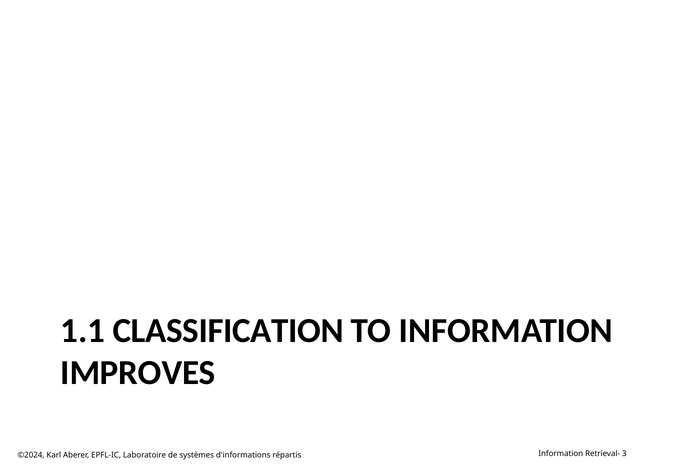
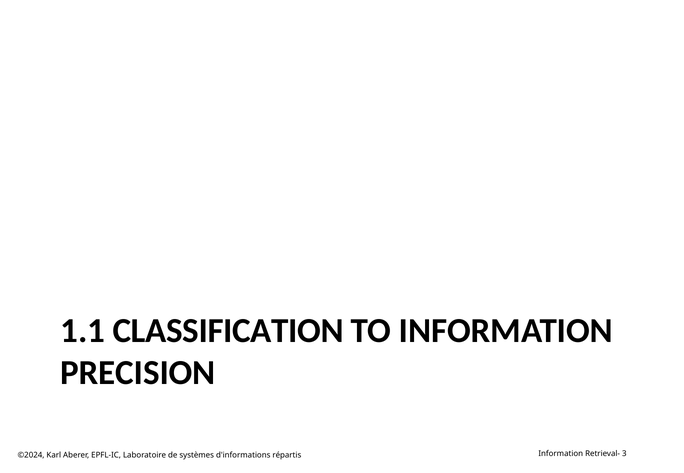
IMPROVES: IMPROVES -> PRECISION (138, 373)
